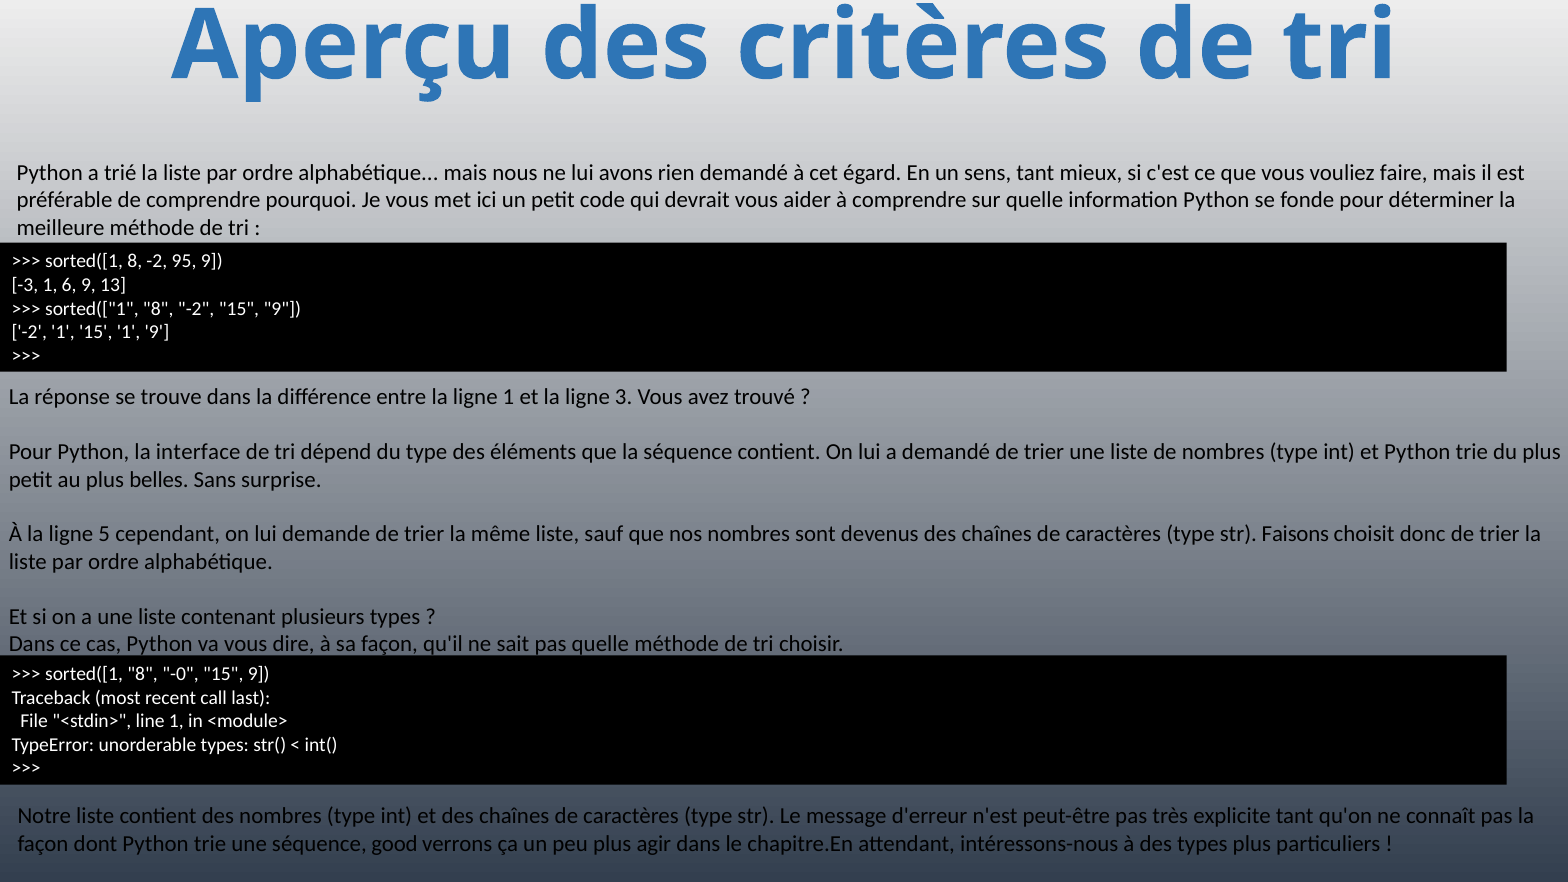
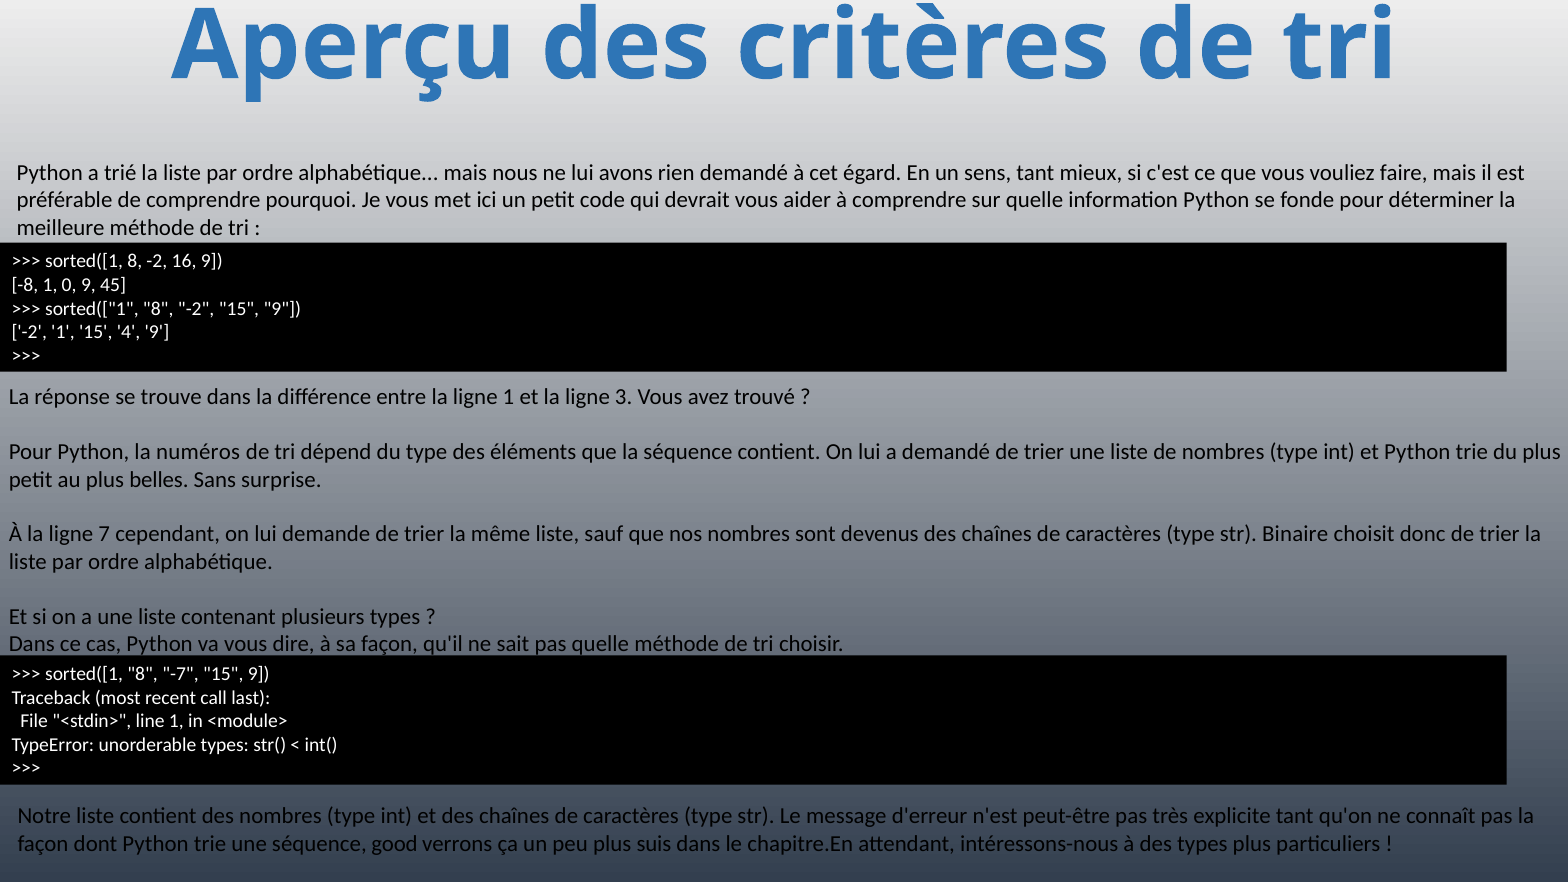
95: 95 -> 16 (184, 262)
-3: -3 -> -8 (25, 285)
6: 6 -> 0 (69, 285)
13: 13 -> 45 (113, 285)
15 1: 1 -> 4 (129, 332)
interface: interface -> numéros (198, 452)
5: 5 -> 7 (104, 534)
Faisons: Faisons -> Binaire (1295, 534)
-0: -0 -> -7 (180, 674)
agir: agir -> suis (654, 844)
